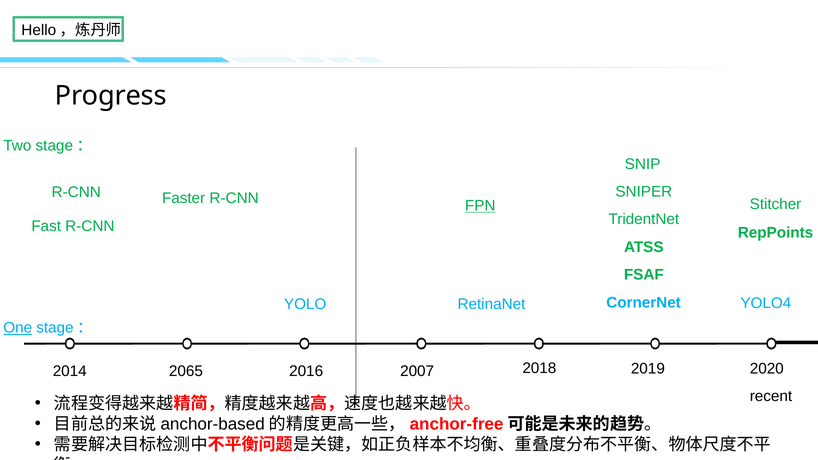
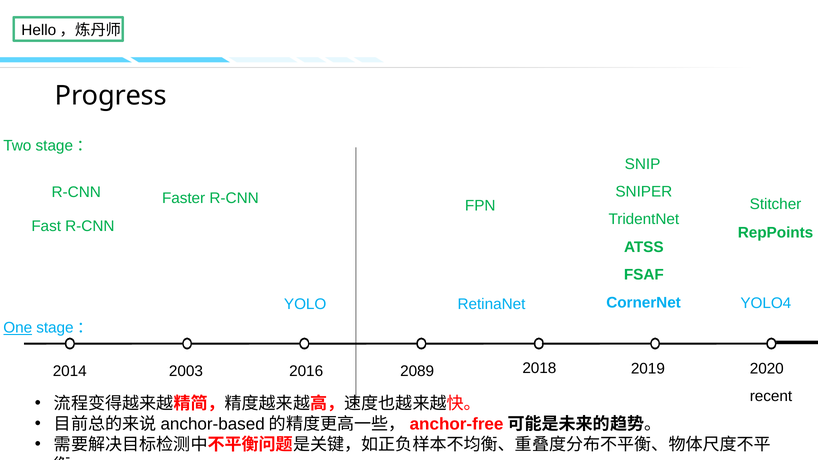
FPN underline: present -> none (480, 206)
2065: 2065 -> 2003 (186, 371)
2007: 2007 -> 2089 (417, 371)
